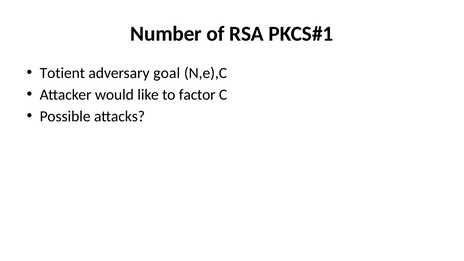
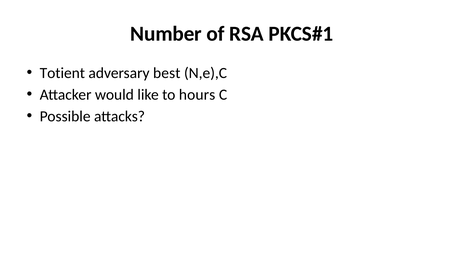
goal: goal -> best (167, 73)
factor: factor -> hours (197, 95)
